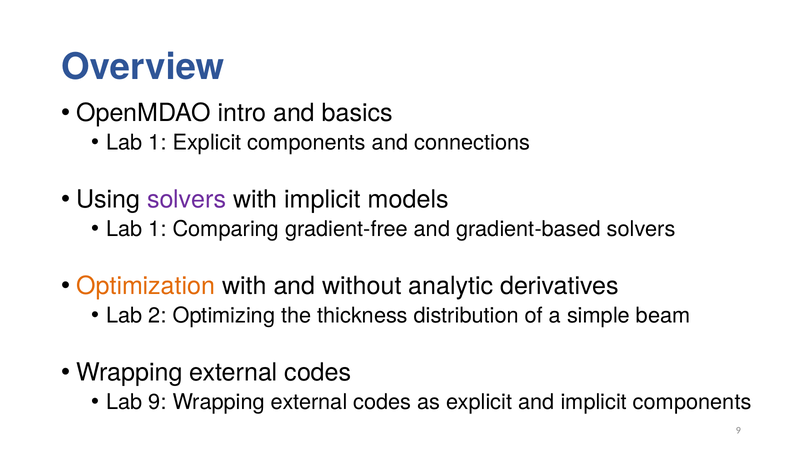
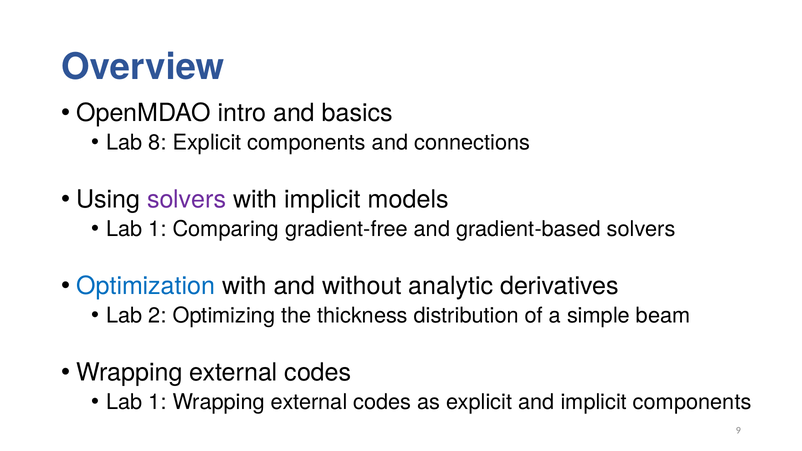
1: 1 -> 8 (158, 143)
Optimization colour: orange -> blue (146, 286)
9: 9 -> 1 (158, 402)
